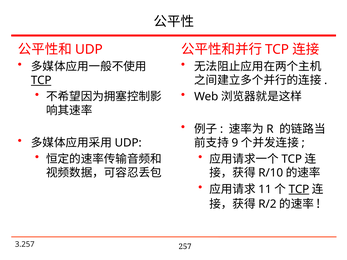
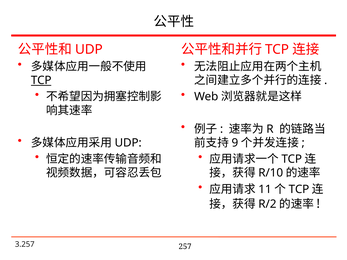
TCP underline: present -> none (299, 189)
